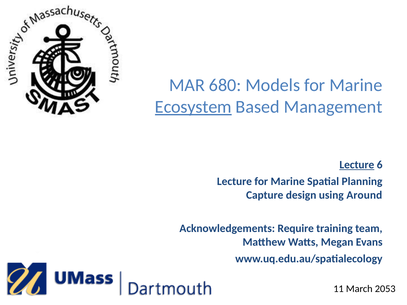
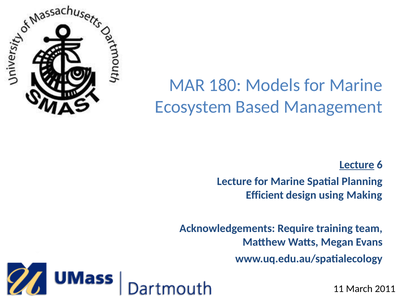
680: 680 -> 180 (225, 85)
Ecosystem underline: present -> none (193, 107)
Capture: Capture -> Efficient (265, 195)
Around: Around -> Making (364, 195)
2053: 2053 -> 2011 (385, 289)
